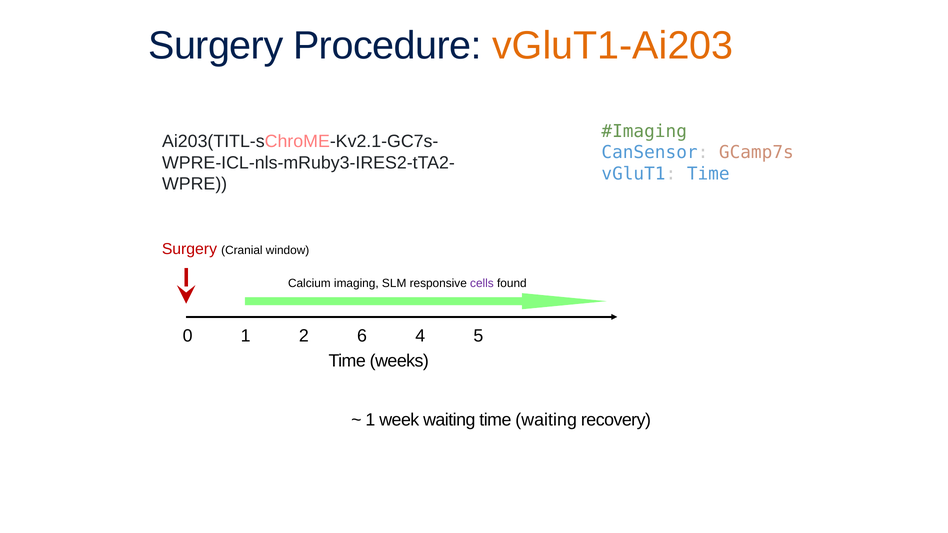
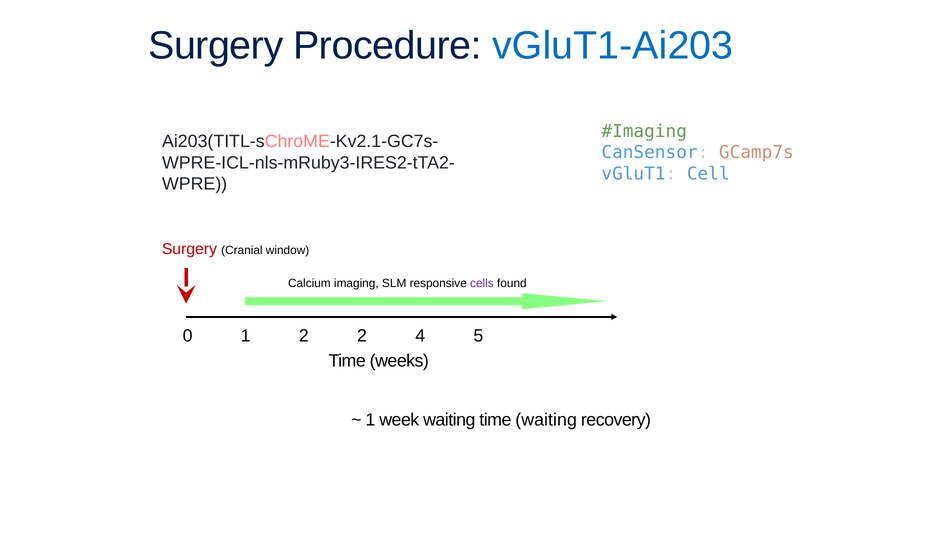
vGluT1-Ai203 colour: orange -> blue (613, 46)
vGluT1 Time: Time -> Cell (708, 174)
2 6: 6 -> 2 (362, 336)
